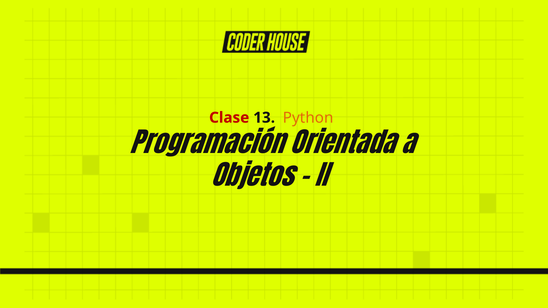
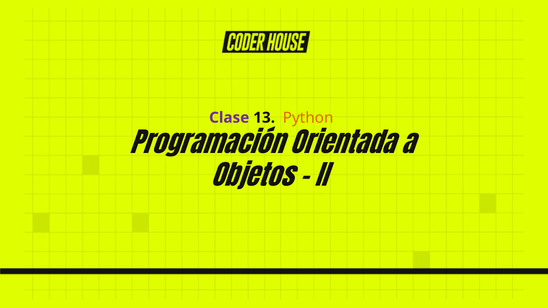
Clase colour: red -> purple (229, 118)
